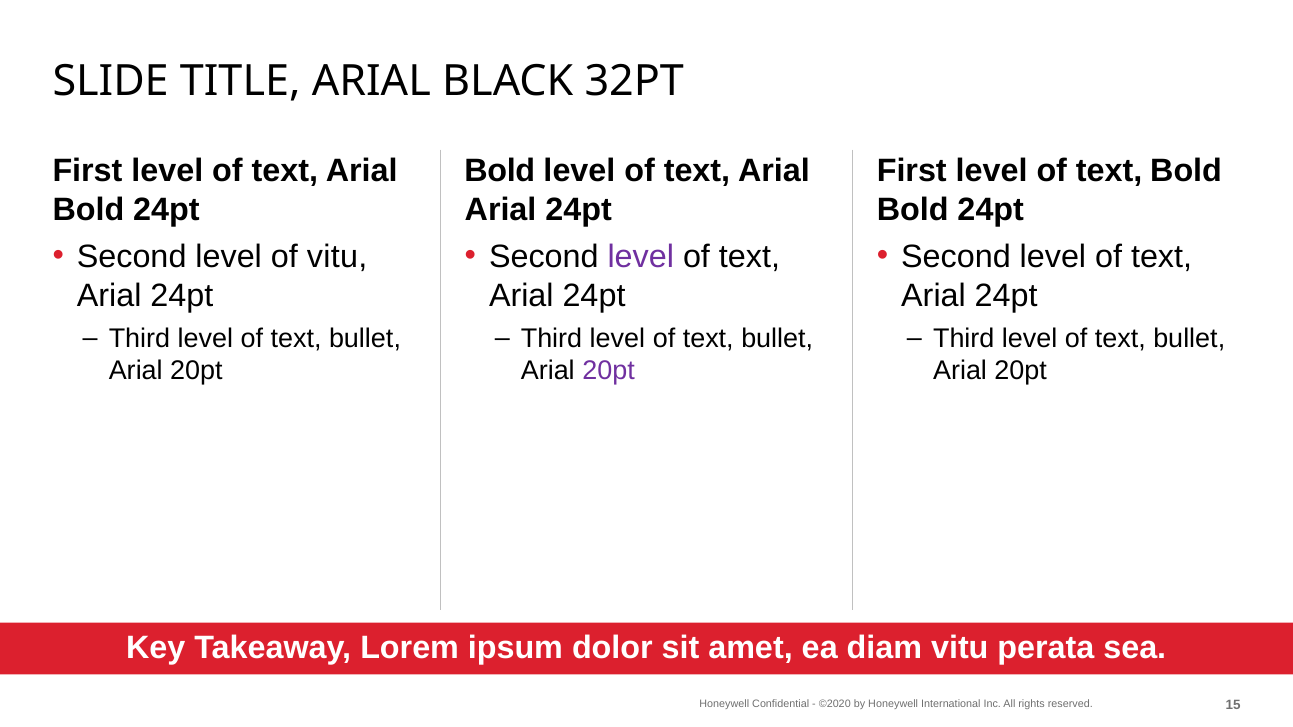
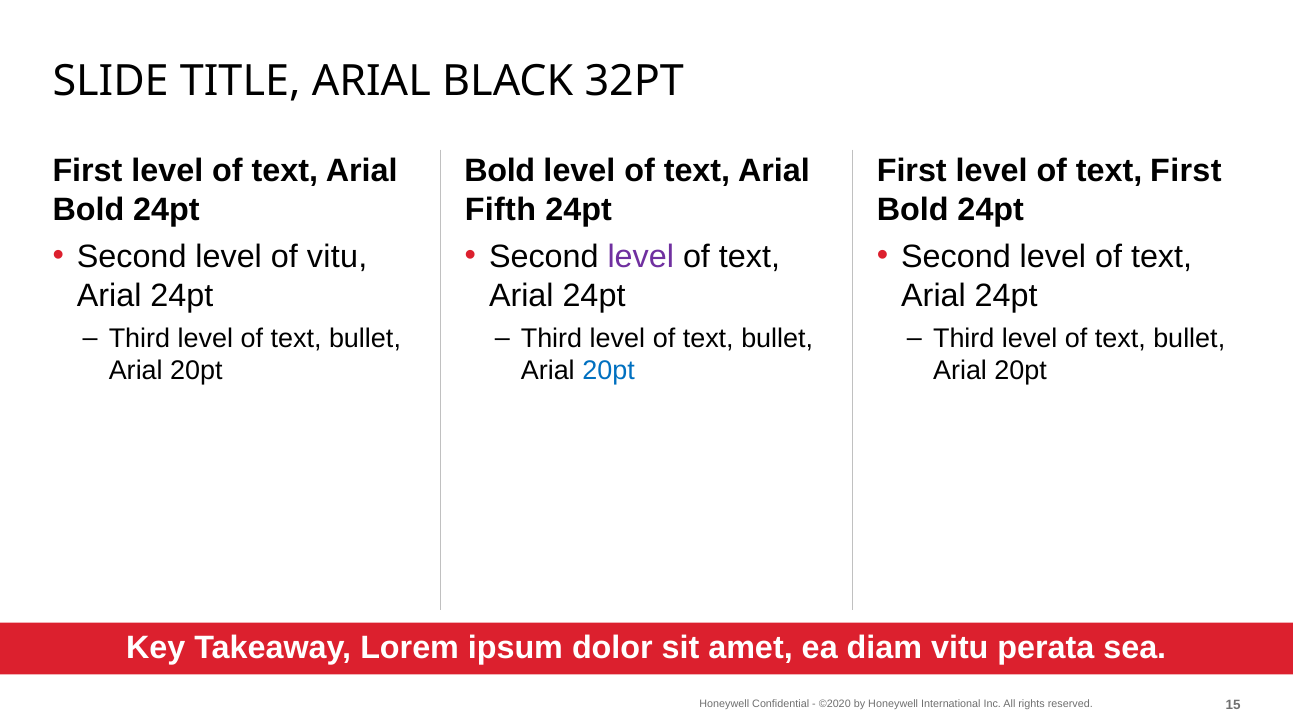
text Bold: Bold -> First (1186, 171)
Arial: Arial -> Fifth (500, 210)
20pt colour: purple -> blue (609, 371)
